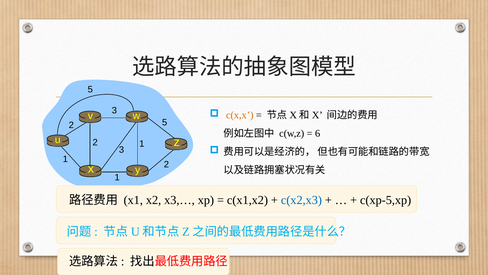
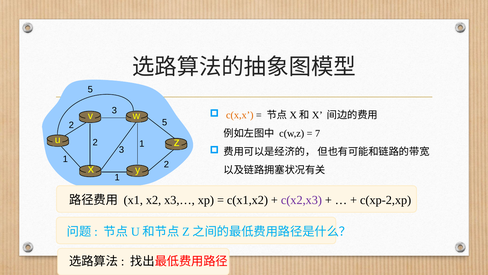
6: 6 -> 7 (318, 133)
c(x2,x3 colour: blue -> purple (301, 200)
c(xp-5,xp: c(xp-5,xp -> c(xp-2,xp (386, 200)
